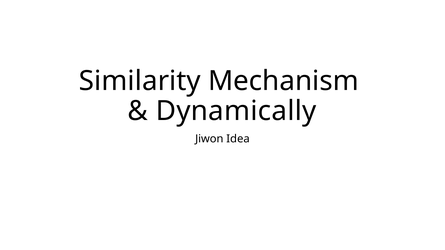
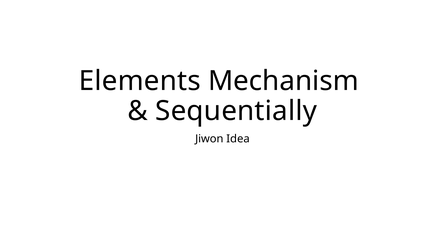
Similarity: Similarity -> Elements (140, 81)
Dynamically: Dynamically -> Sequentially (236, 111)
